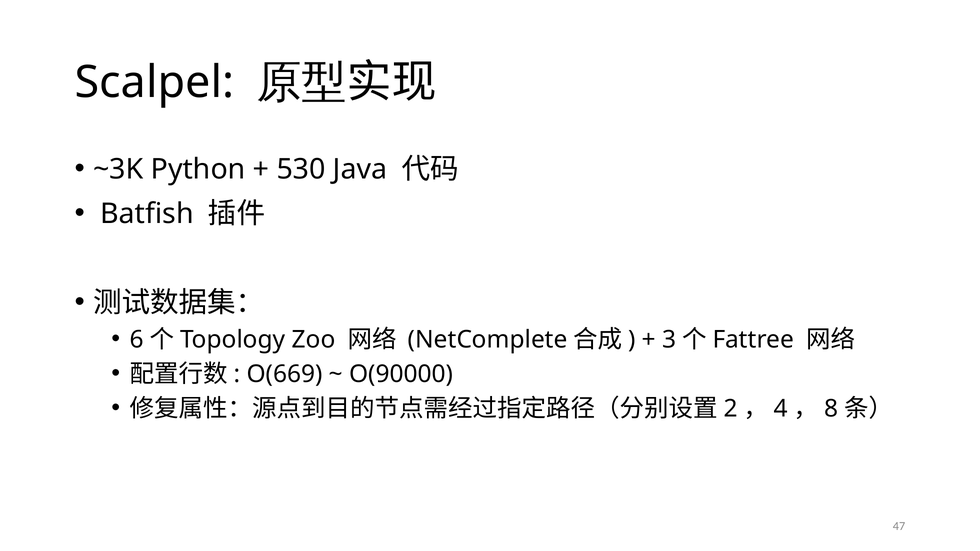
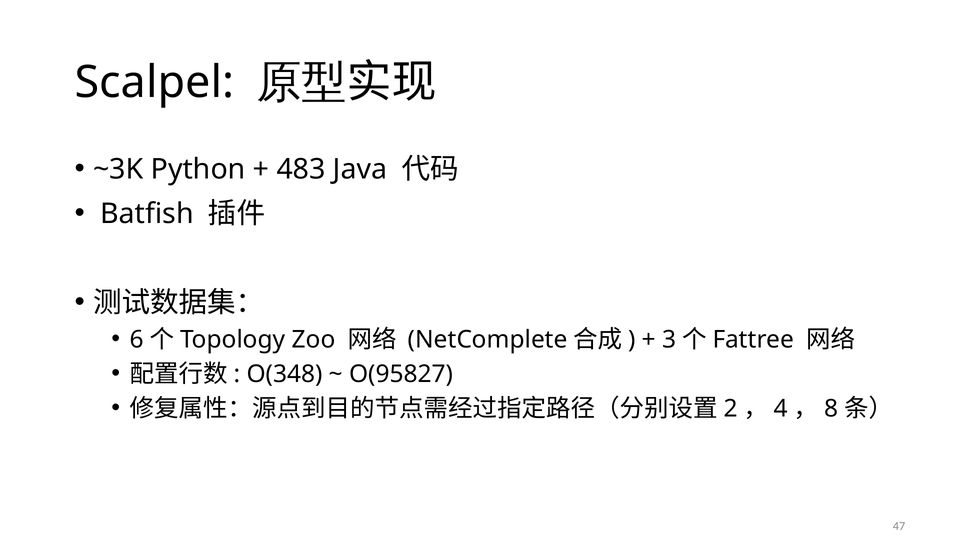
530: 530 -> 483 (301, 170)
O(669: O(669 -> O(348 (285, 374)
O(90000: O(90000 -> O(95827 (401, 374)
